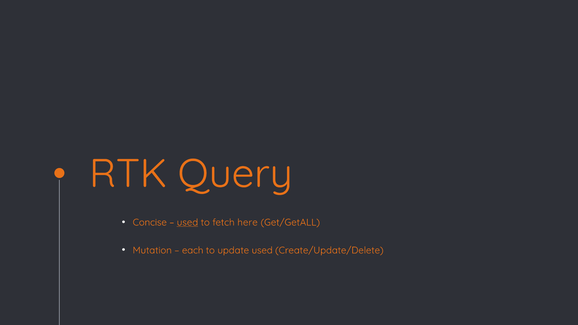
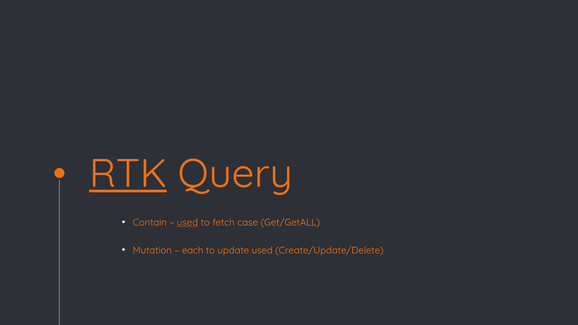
RTK underline: none -> present (128, 174)
Concise: Concise -> Contain (150, 222)
here: here -> case (248, 222)
